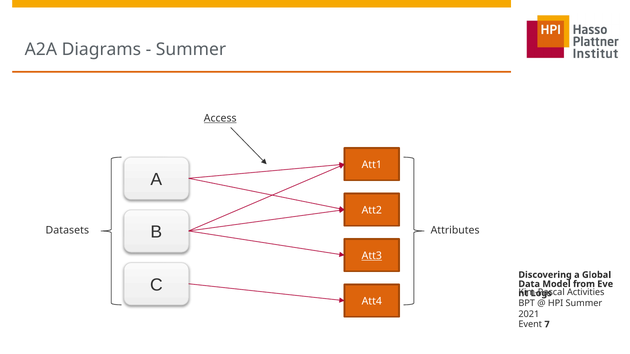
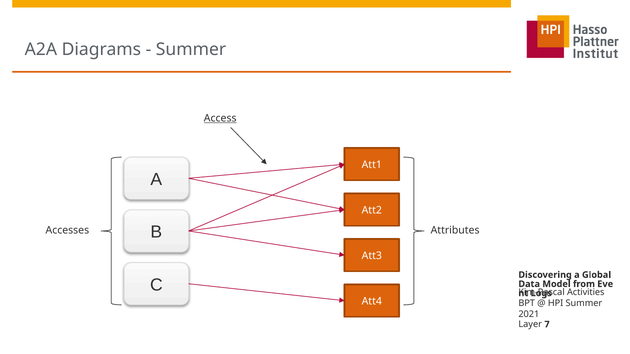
Datasets: Datasets -> Accesses (67, 231)
Att3 underline: present -> none (372, 256)
Event: Event -> Layer (530, 325)
